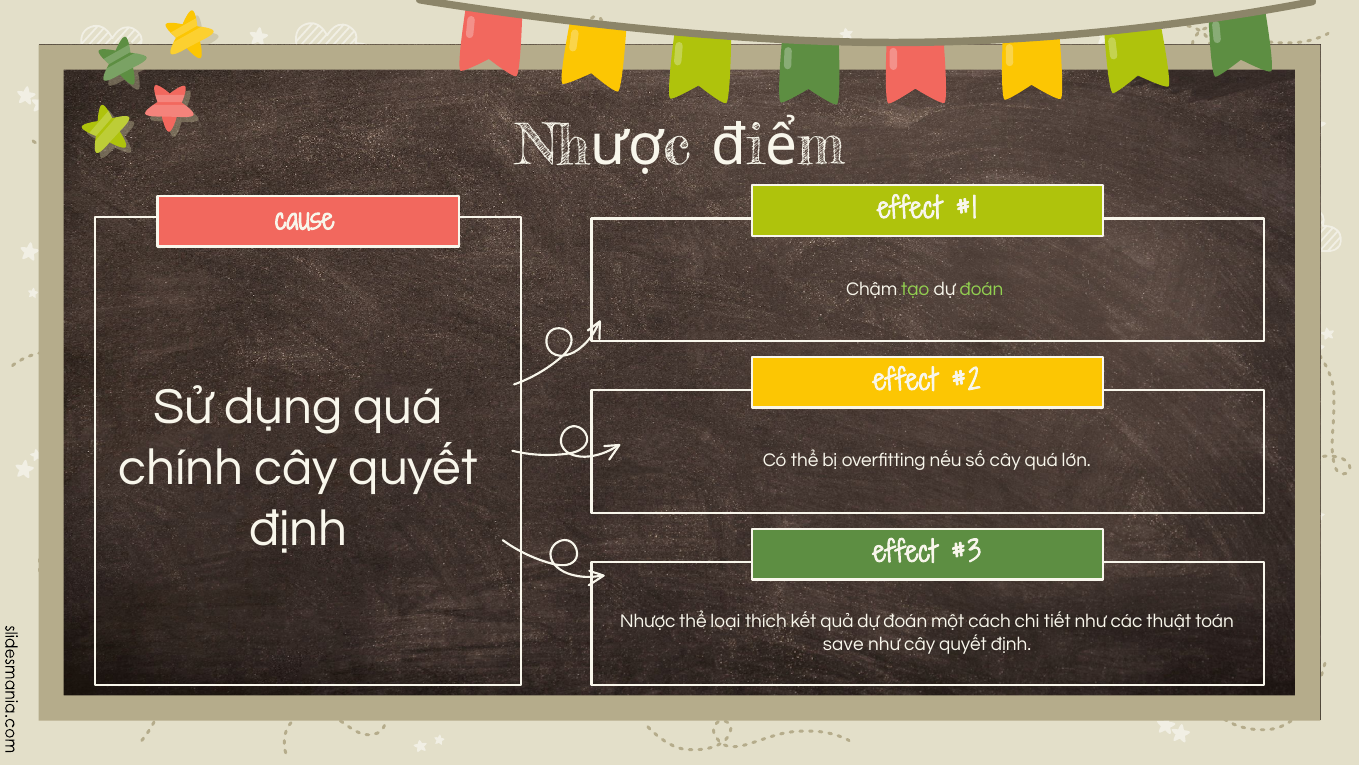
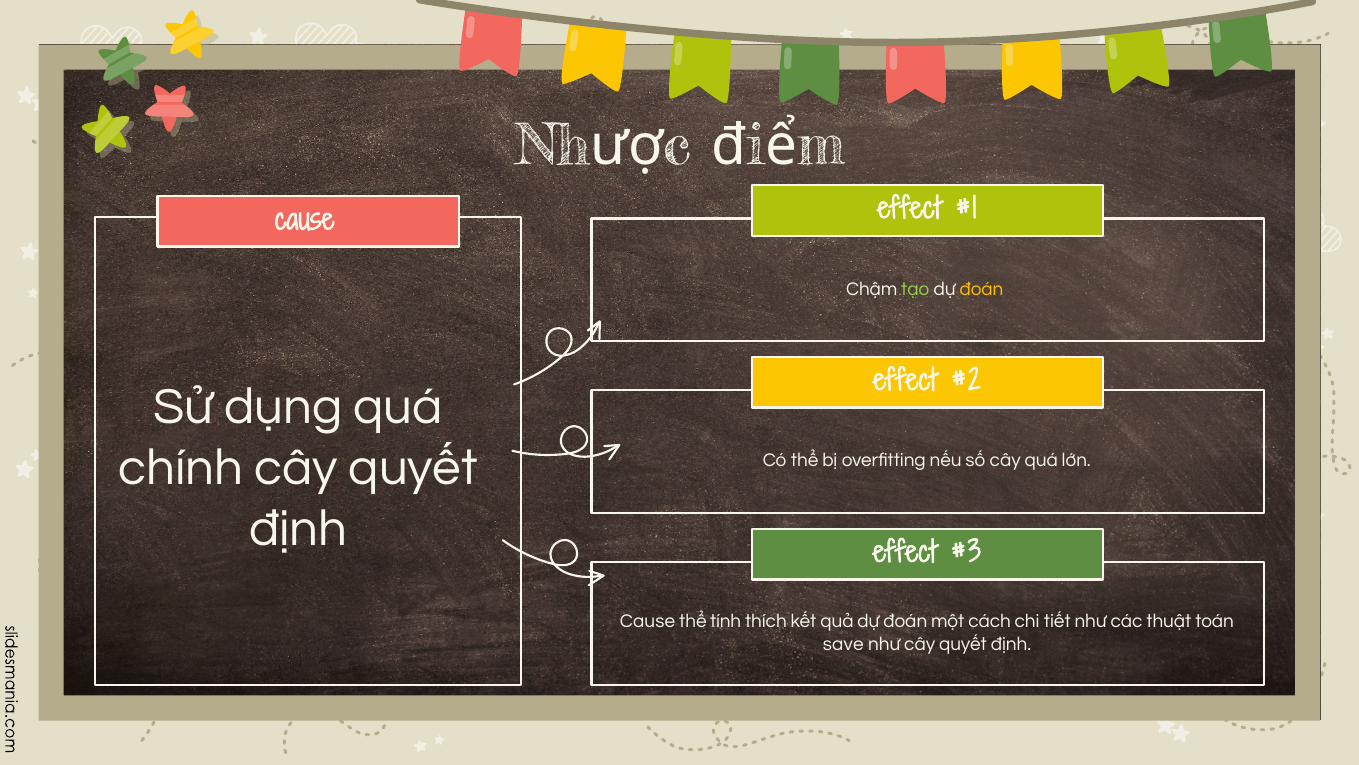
đoán colour: light green -> yellow (982, 289)
Nhược: Nhược -> Cause (648, 621)
loại: loại -> tính (726, 621)
